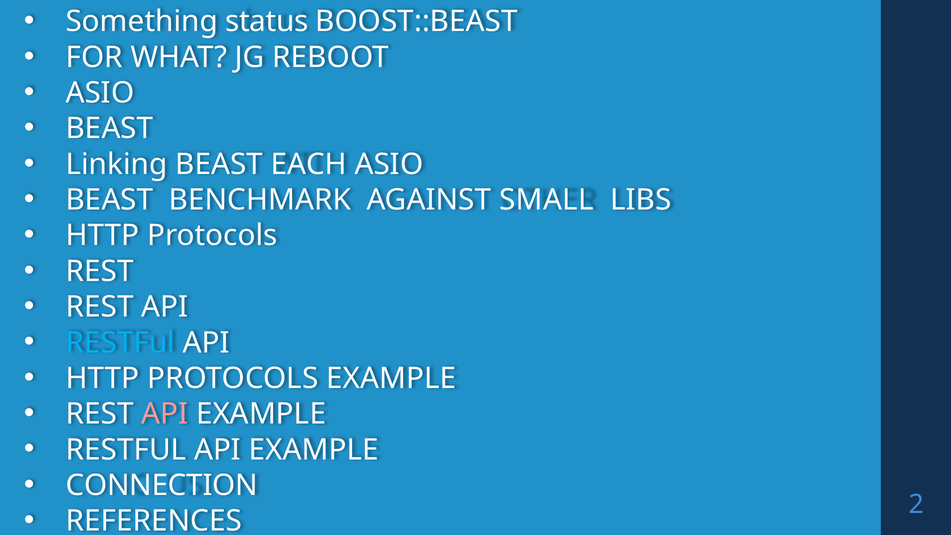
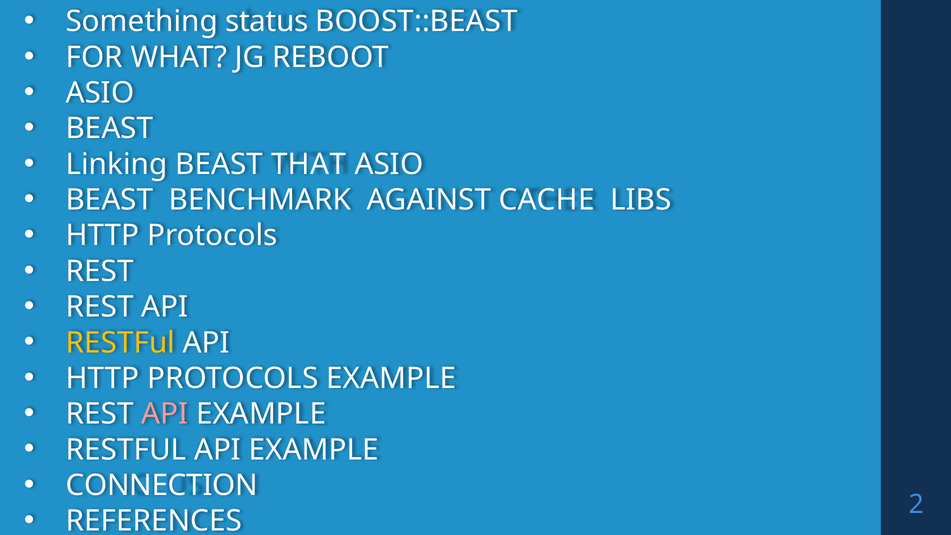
EACH: EACH -> THAT (309, 164)
SMALL: SMALL -> CACHE (547, 200)
RESTFul colour: light blue -> yellow (120, 343)
